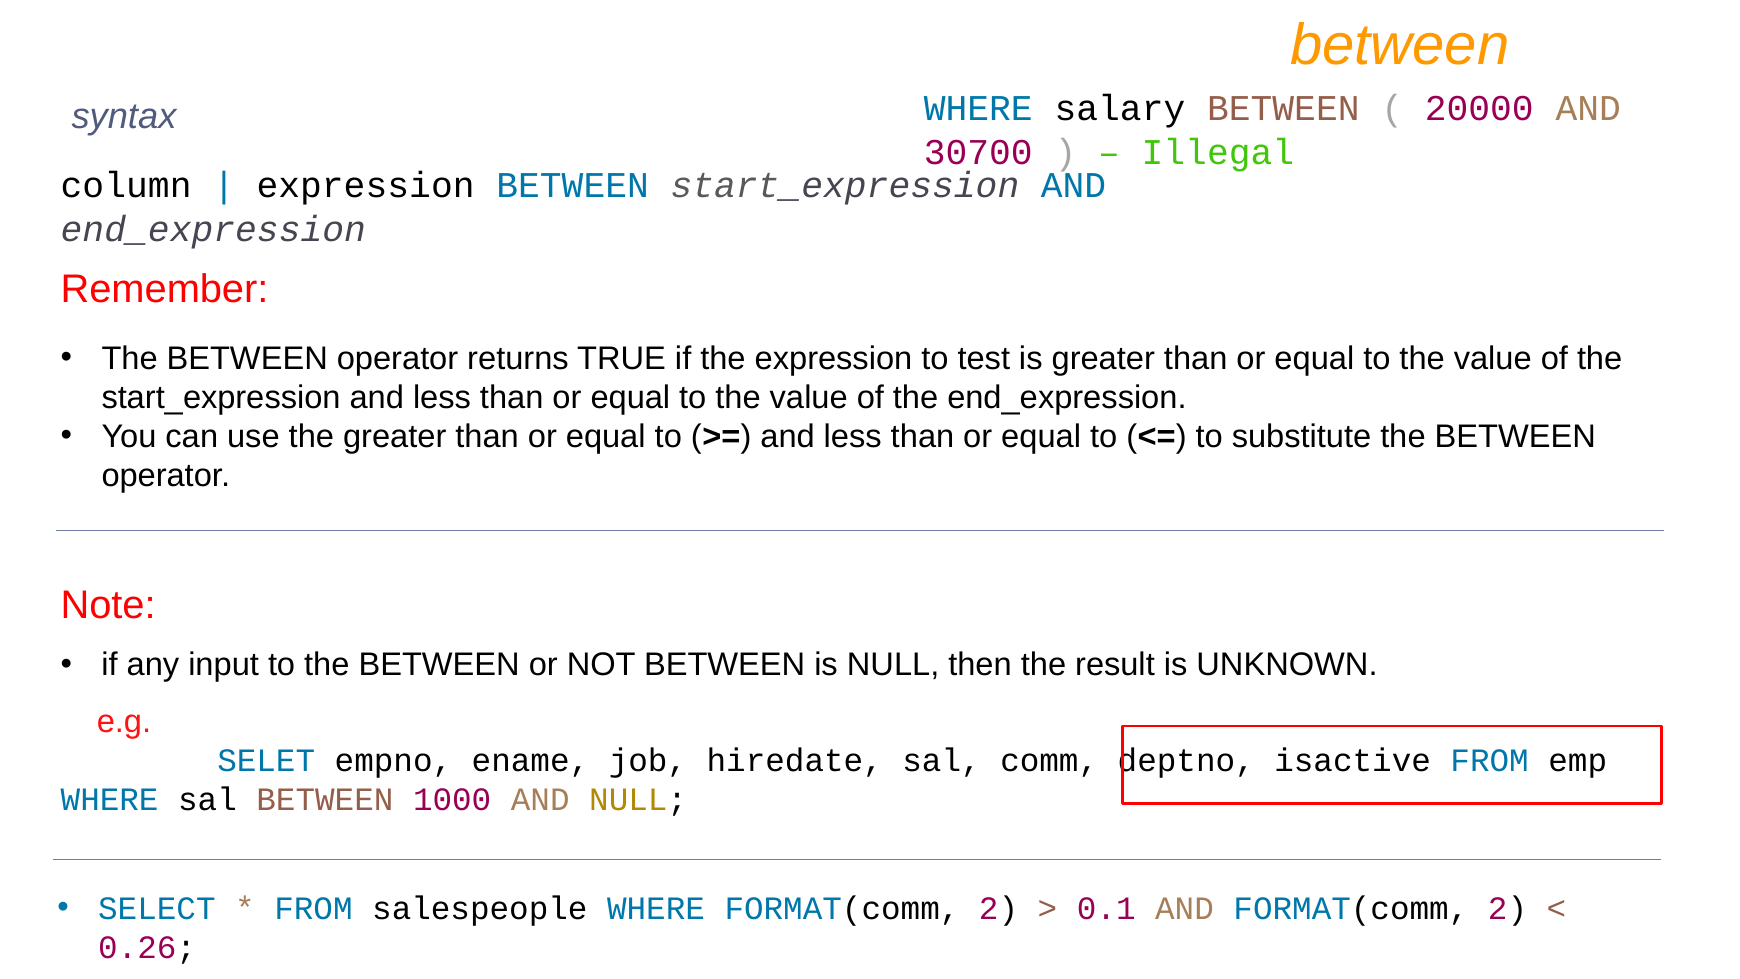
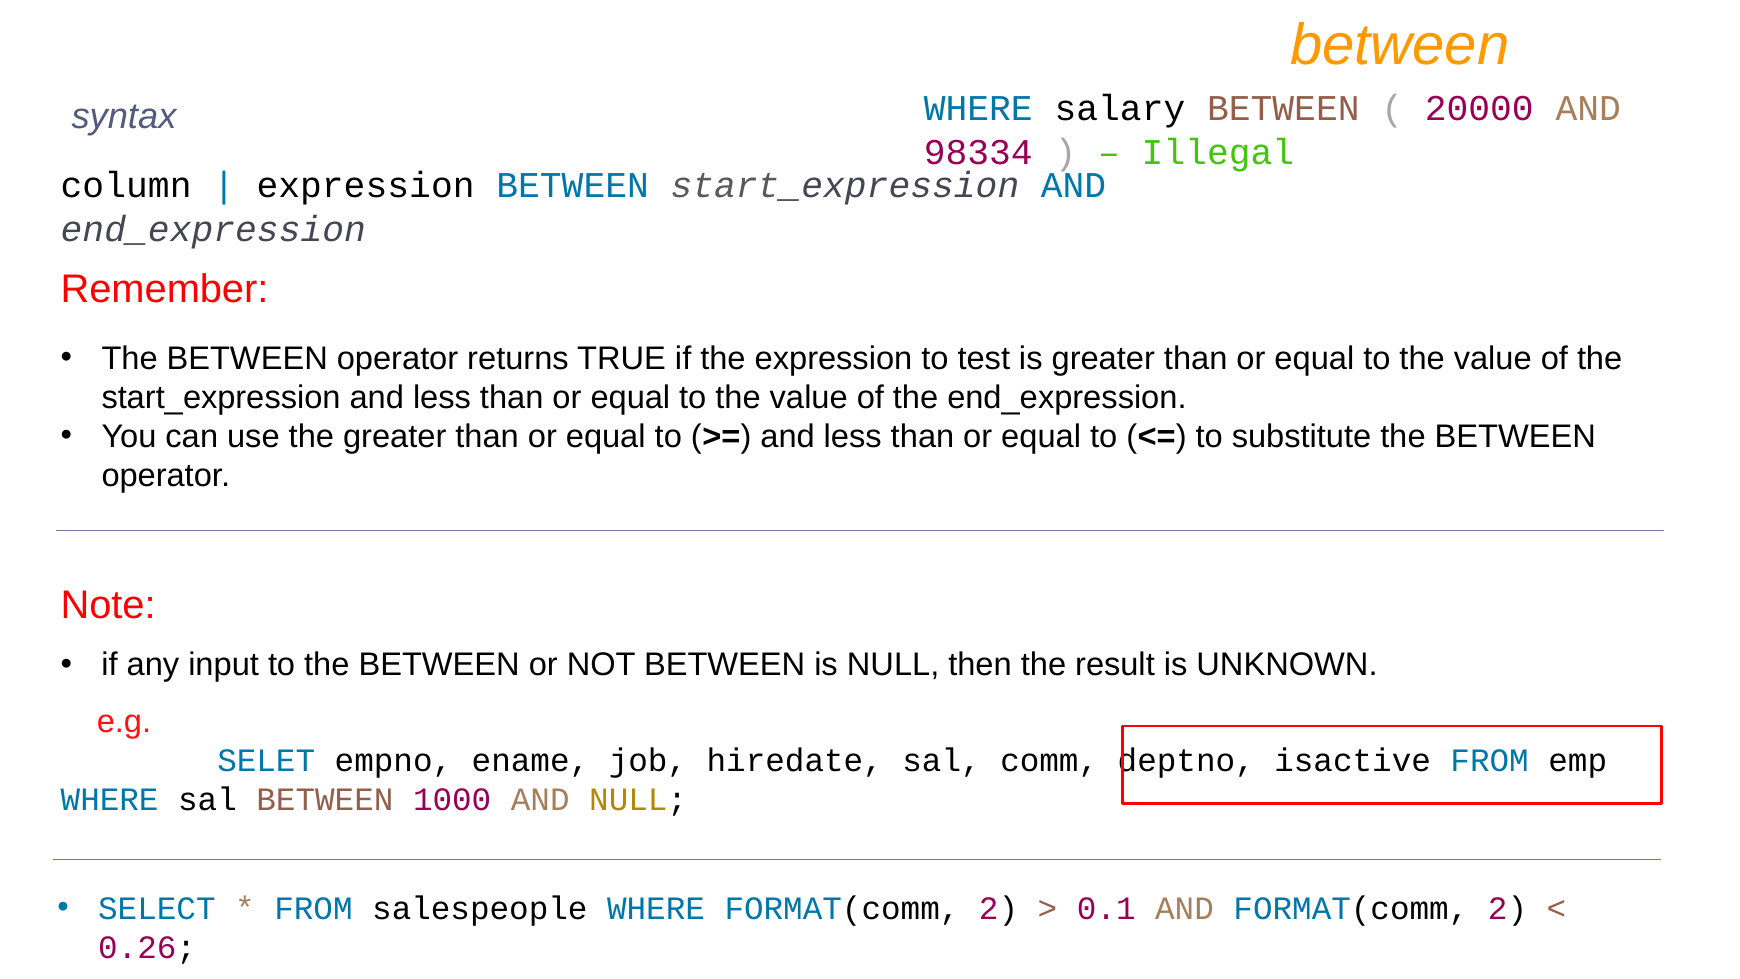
30700: 30700 -> 98334 (978, 152)
